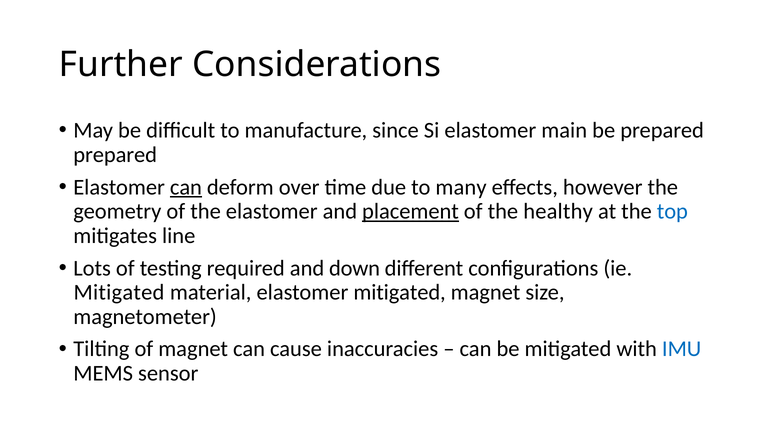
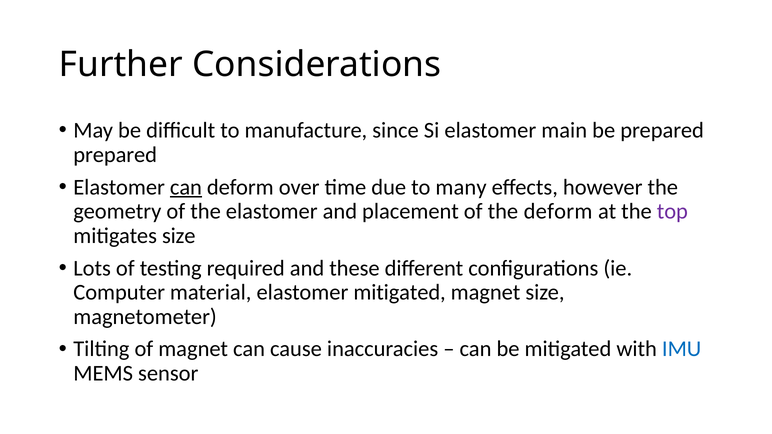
placement underline: present -> none (411, 212)
the healthy: healthy -> deform (558, 212)
top colour: blue -> purple (672, 212)
mitigates line: line -> size (179, 236)
down: down -> these (354, 268)
Mitigated: Mitigated -> Computer (119, 293)
